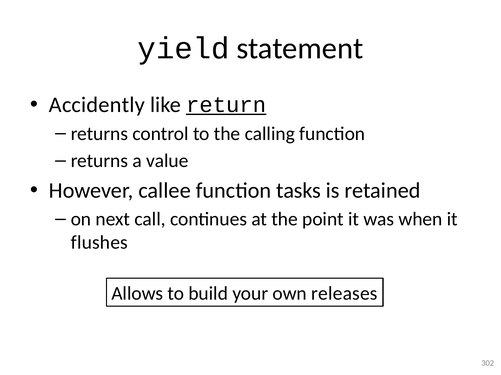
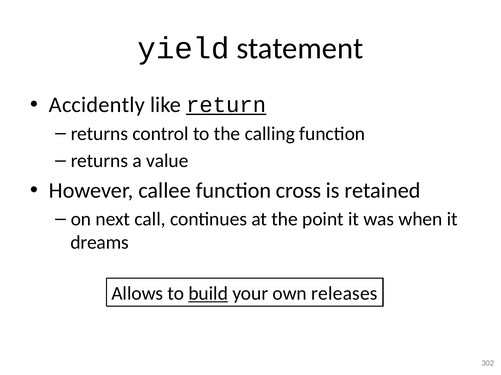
tasks: tasks -> cross (299, 191)
flushes: flushes -> dreams (100, 243)
build underline: none -> present (208, 294)
